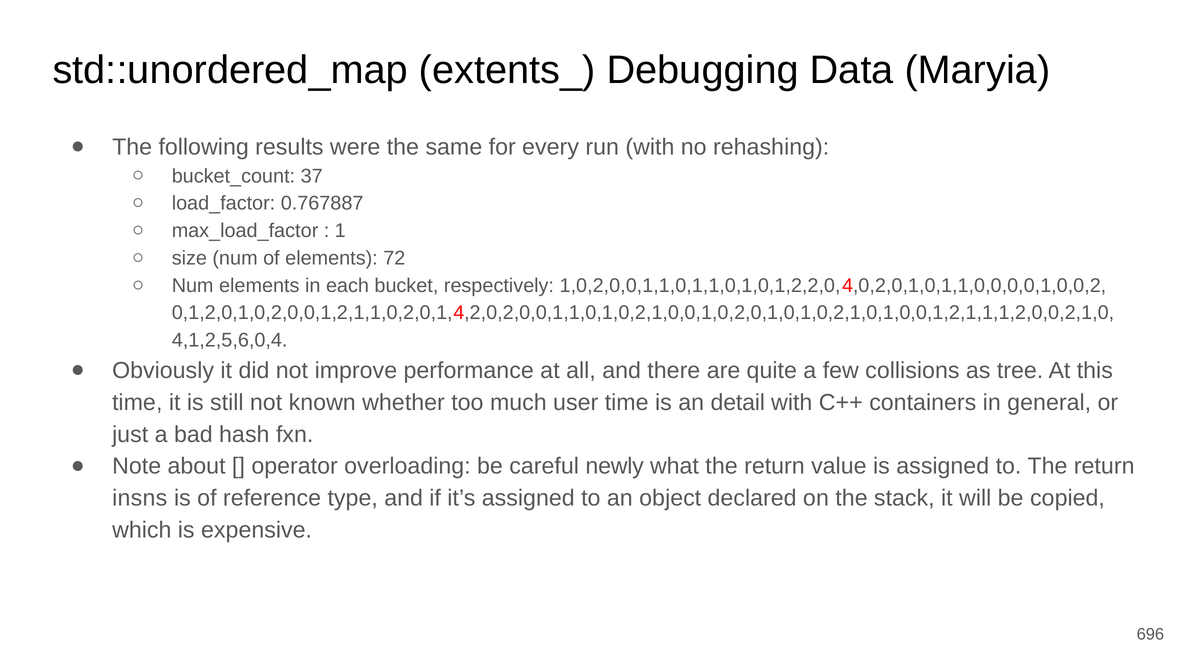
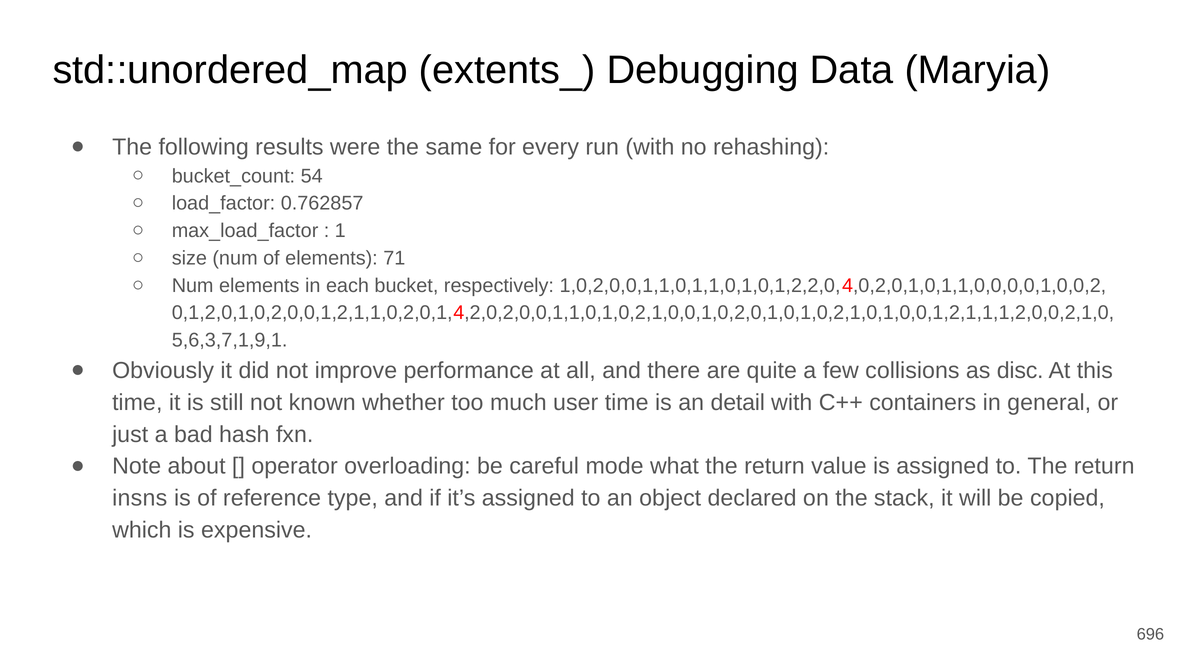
37: 37 -> 54 (312, 176)
0.767887: 0.767887 -> 0.762857 (322, 204)
72: 72 -> 71 (394, 258)
4,1,2,5,6,0,4: 4,1,2,5,6,0,4 -> 5,6,3,7,1,9,1 (230, 341)
tree: tree -> disc (1020, 371)
newly: newly -> mode (615, 467)
